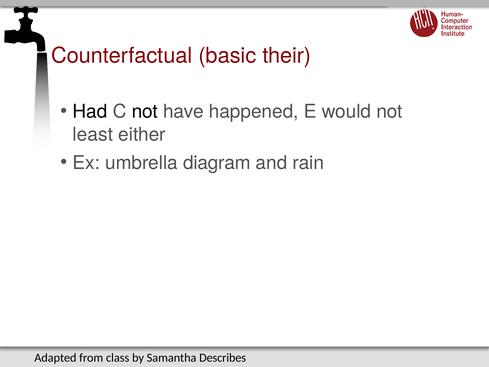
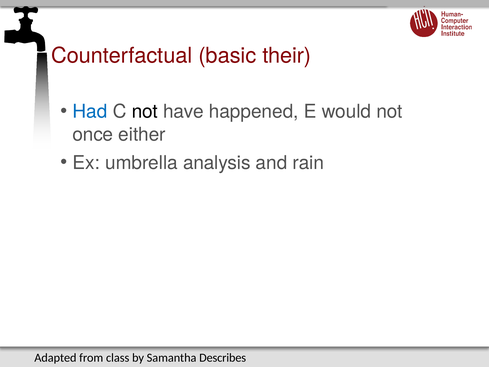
Had colour: black -> blue (90, 112)
least: least -> once (93, 134)
diagram: diagram -> analysis (217, 163)
